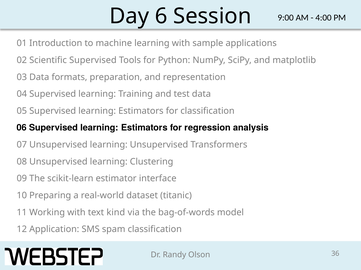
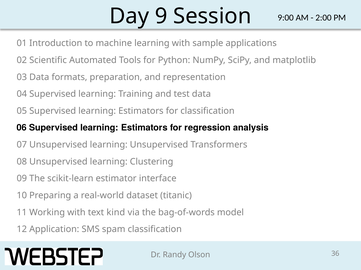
6: 6 -> 9 (161, 16)
4:00: 4:00 -> 2:00 (323, 18)
Scientific Supervised: Supervised -> Automated (93, 60)
